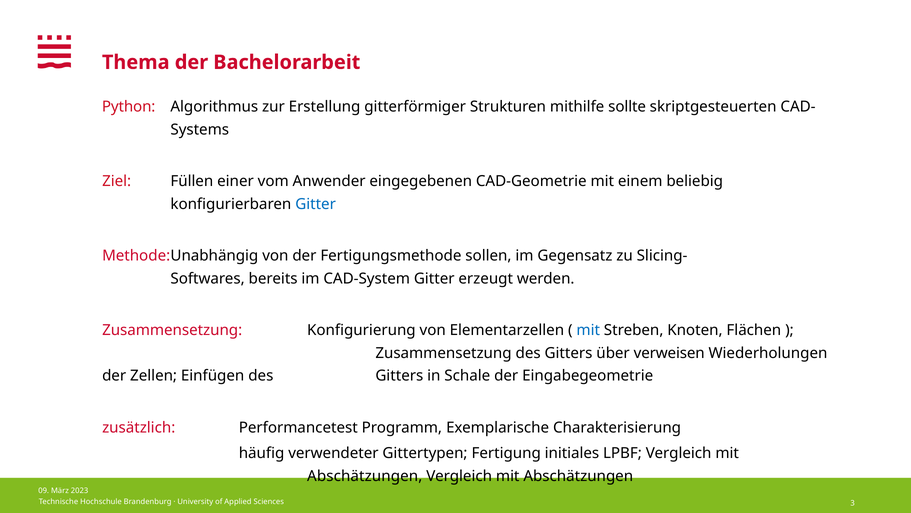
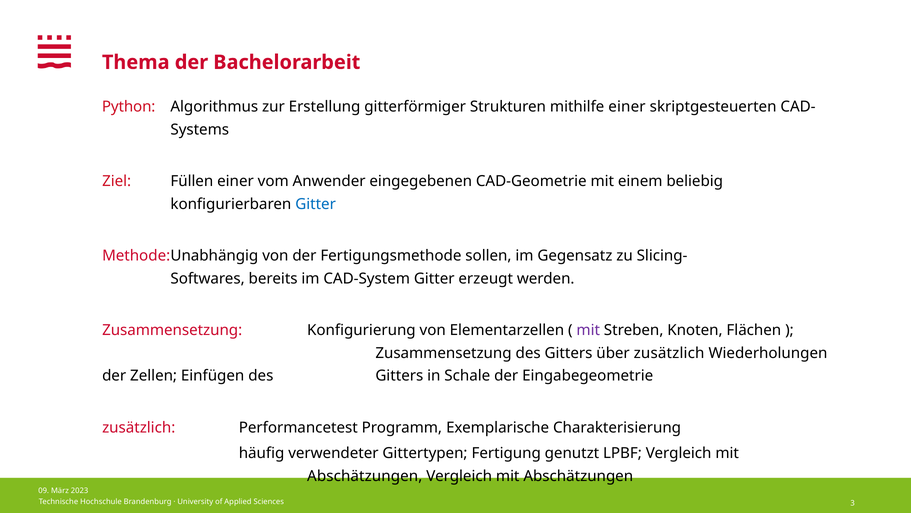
mithilfe sollte: sollte -> einer (627, 107)
mit colour: blue -> purple (588, 330)
über verweisen: verweisen -> zusätzlich (669, 353)
initiales: initiales -> genutzt (572, 453)
